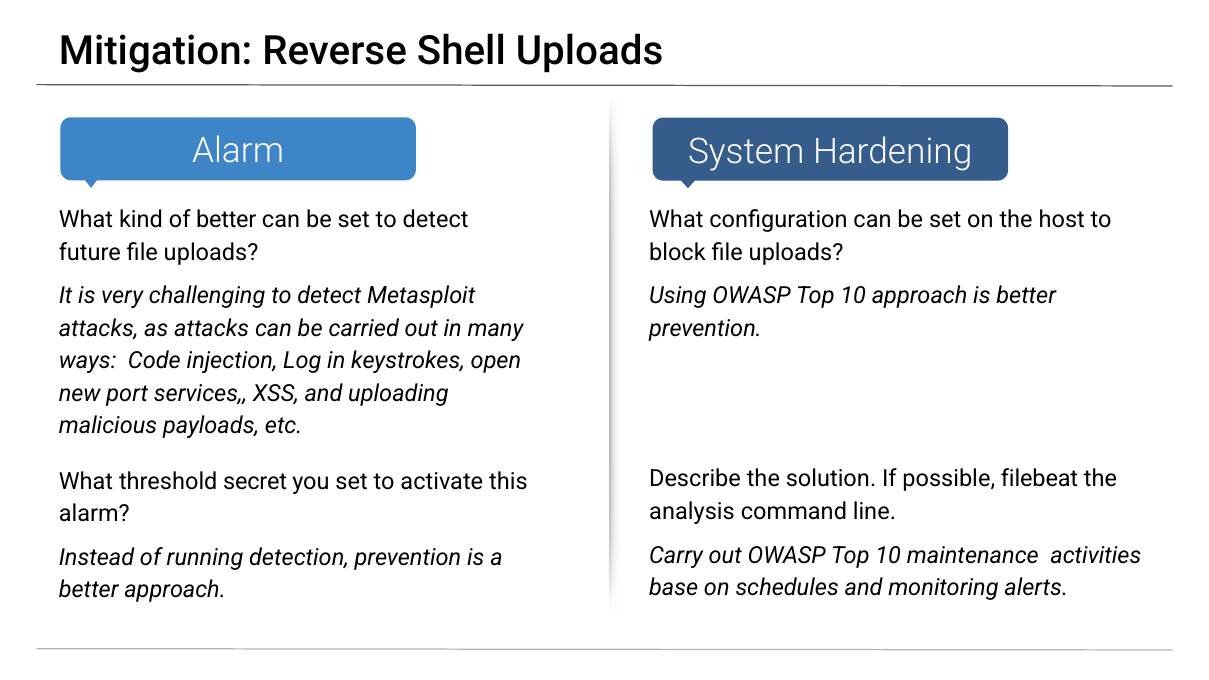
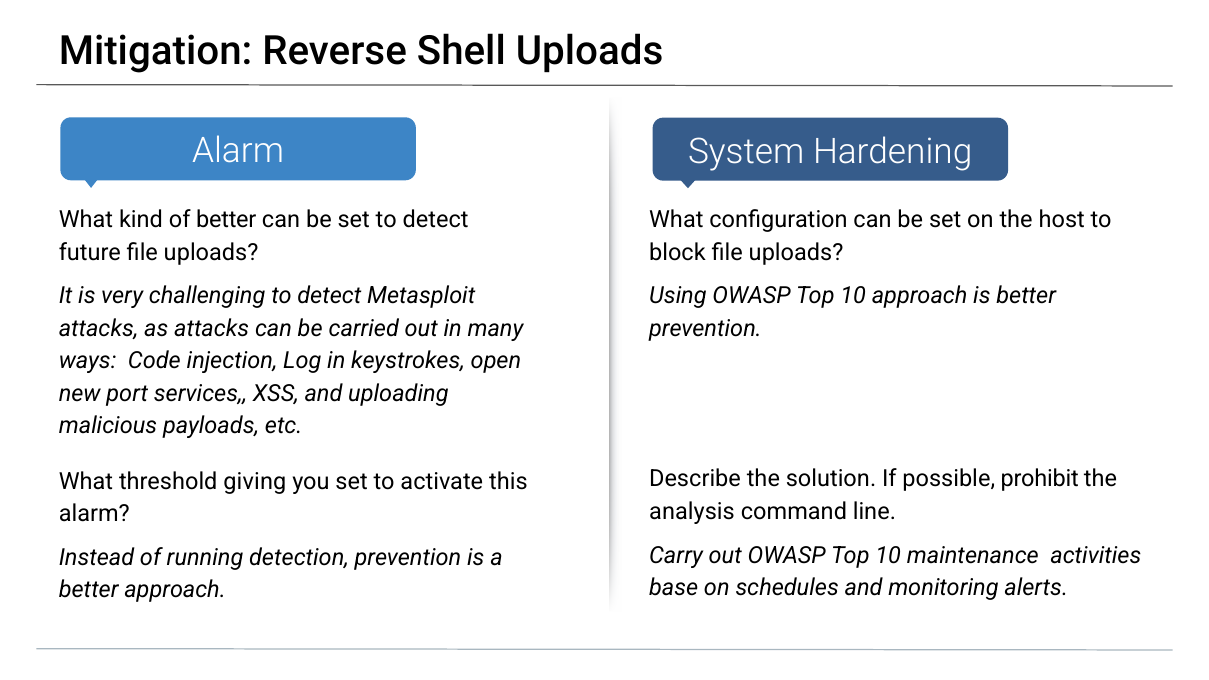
filebeat: filebeat -> prohibit (1040, 479)
secret: secret -> giving (255, 482)
